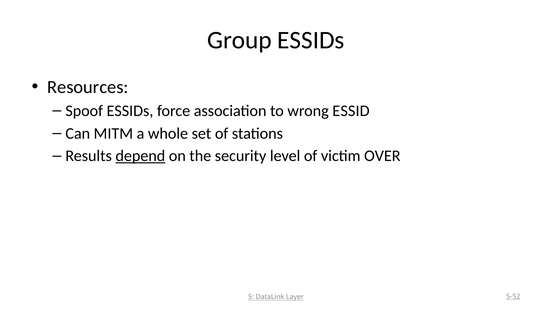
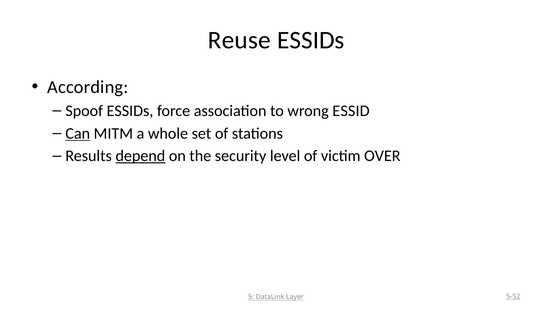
Group: Group -> Reuse (239, 40)
Resources: Resources -> According (88, 87)
Can underline: none -> present (78, 133)
